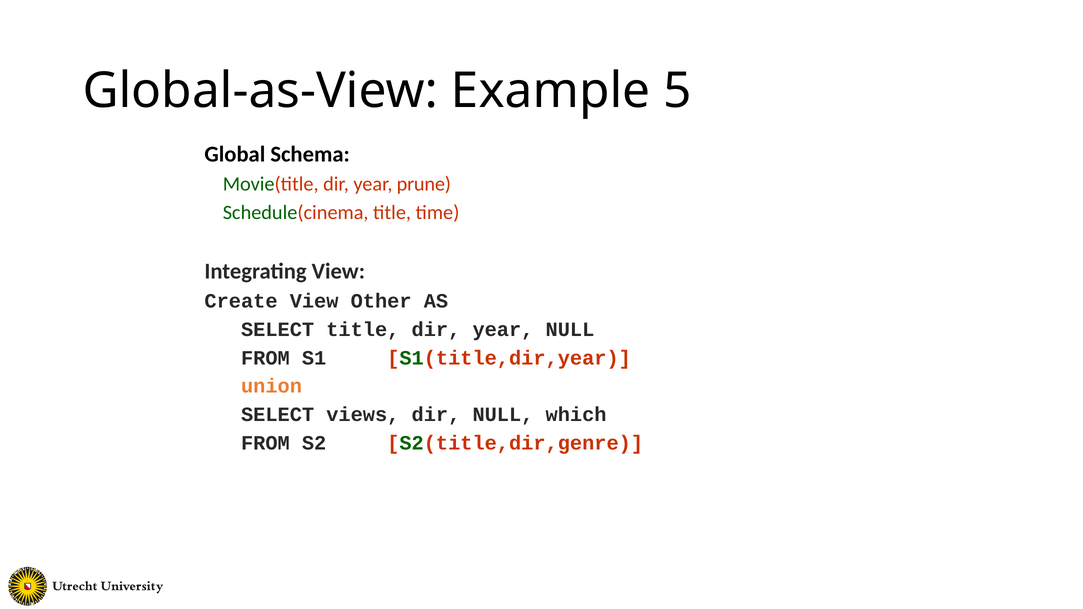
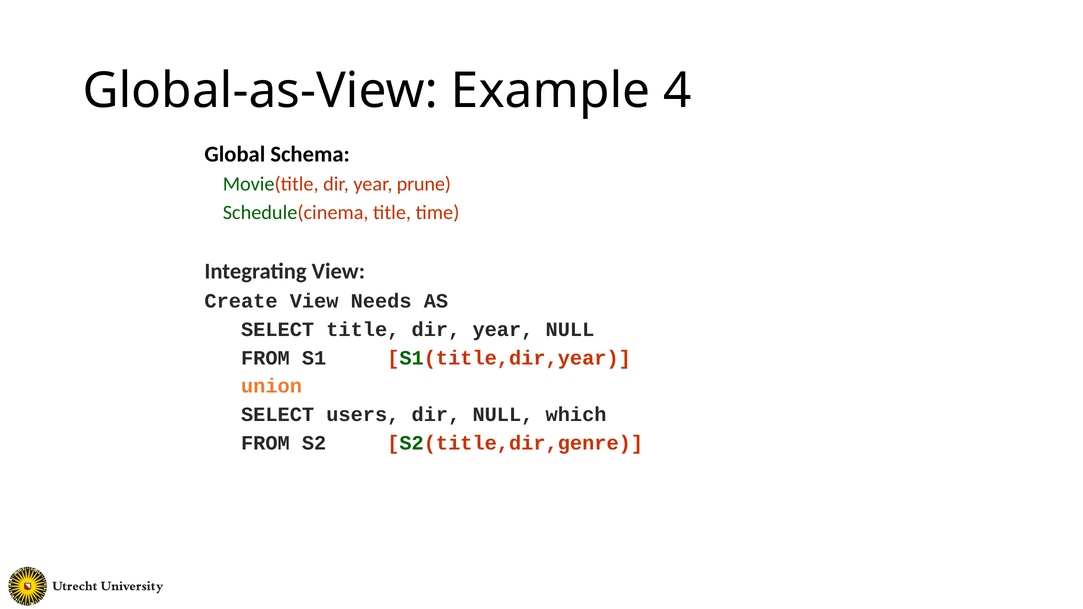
5: 5 -> 4 (677, 91)
Other: Other -> Needs (381, 301)
views: views -> users (363, 415)
